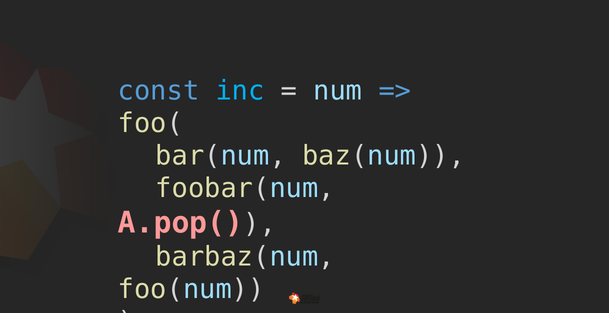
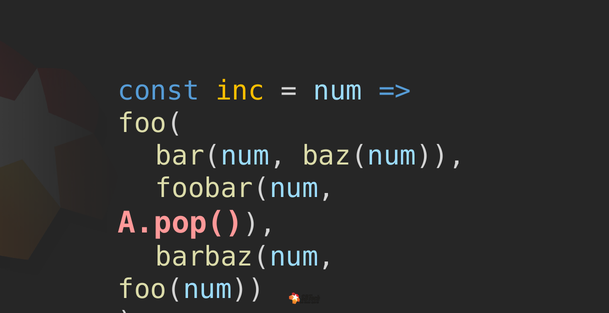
inc colour: light blue -> yellow (240, 91)
